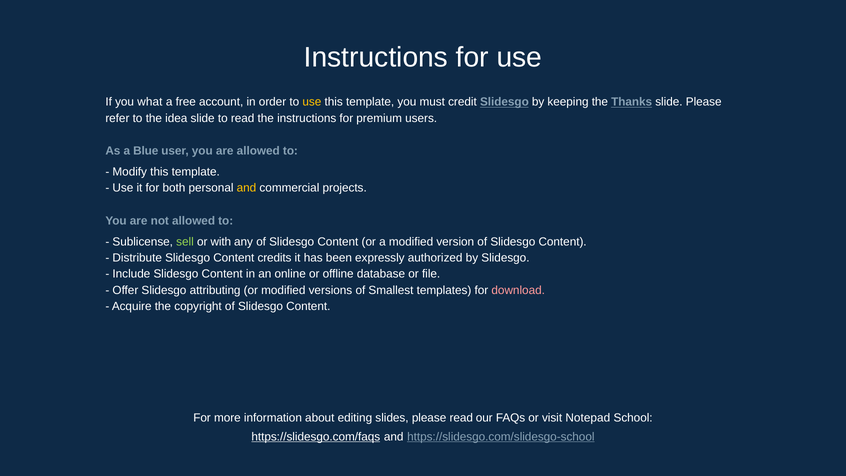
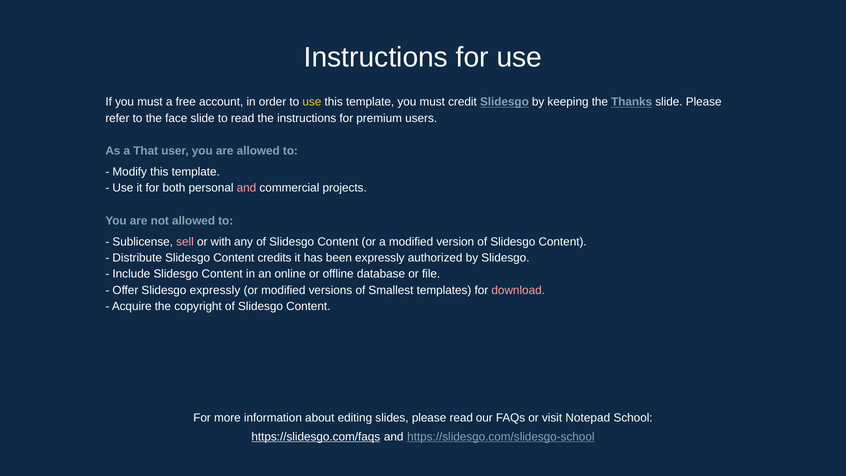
If you what: what -> must (150, 102)
idea: idea -> face (176, 118)
Blue: Blue -> That (146, 151)
and colour: yellow -> pink (246, 188)
sell colour: light green -> pink (185, 242)
Slidesgo attributing: attributing -> expressly (215, 290)
